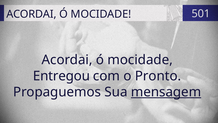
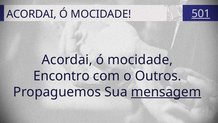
501 underline: none -> present (201, 14)
Entregou: Entregou -> Encontro (61, 76)
Pronto: Pronto -> Outros (158, 76)
